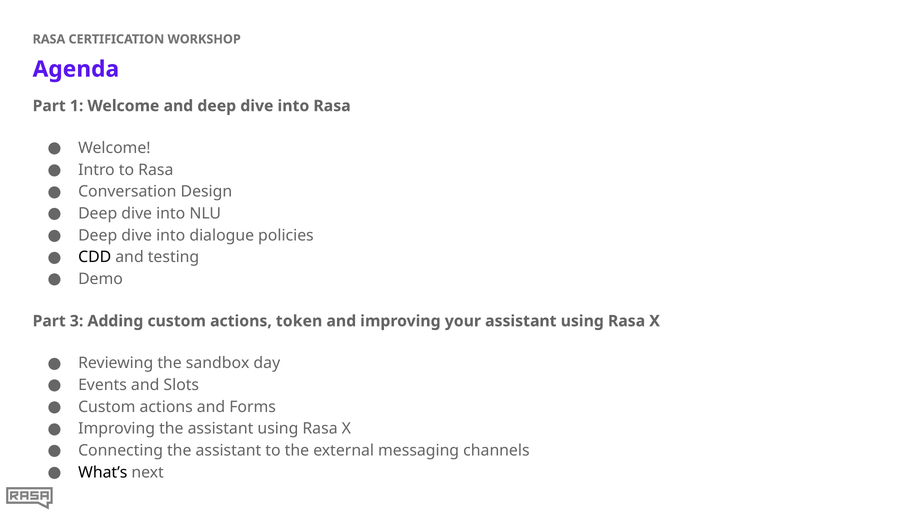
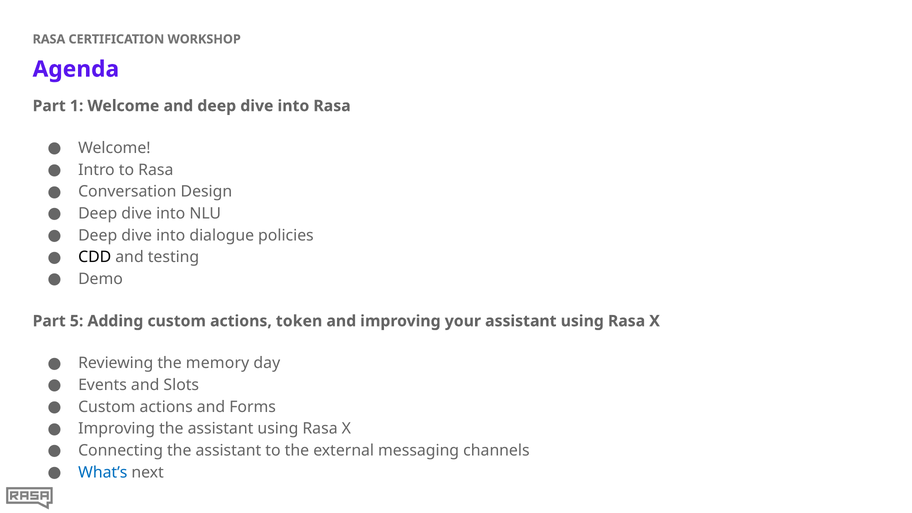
3: 3 -> 5 (77, 321)
sandbox: sandbox -> memory (218, 363)
What’s colour: black -> blue (103, 472)
